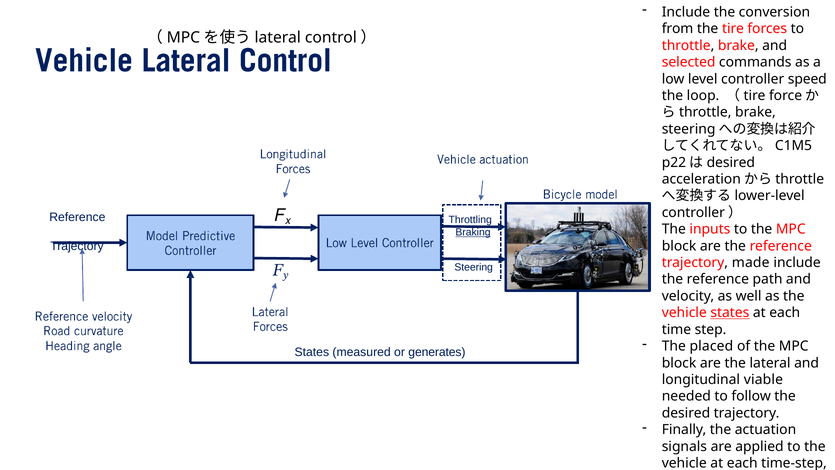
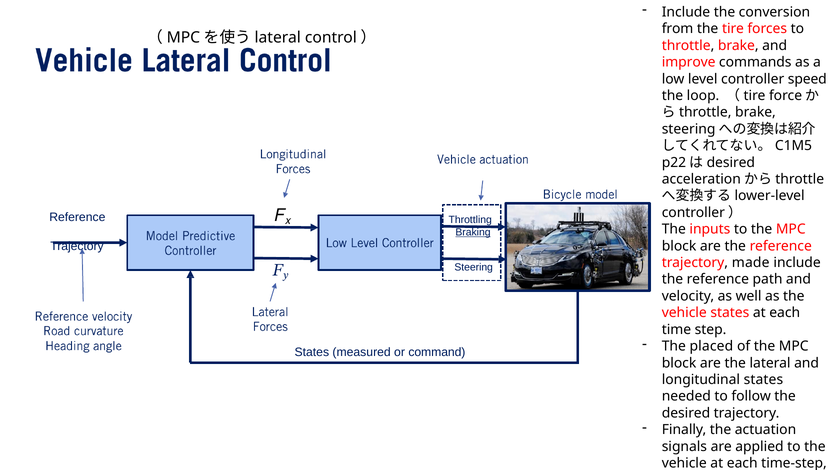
selected: selected -> improve (689, 62)
states underline: present -> none (730, 313)
generates: generates -> command (437, 352)
longitudinal viable: viable -> states (763, 379)
